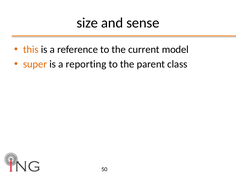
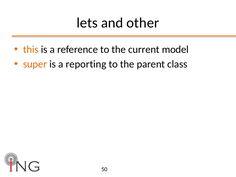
size: size -> lets (87, 23)
sense: sense -> other (143, 23)
